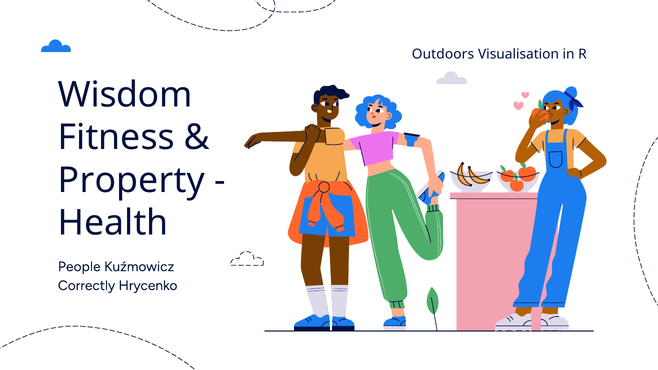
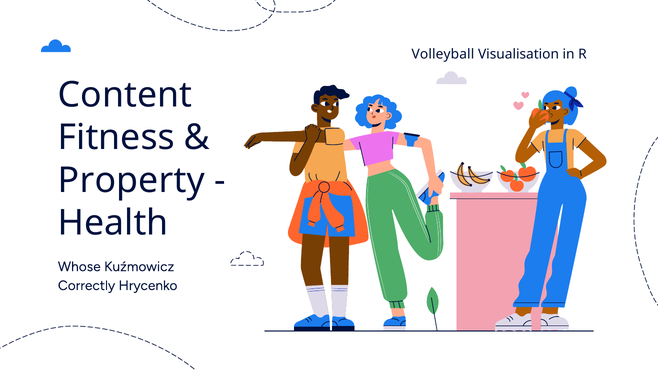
Outdoors: Outdoors -> Volleyball (443, 54)
Wisdom: Wisdom -> Content (125, 95)
People: People -> Whose (79, 267)
